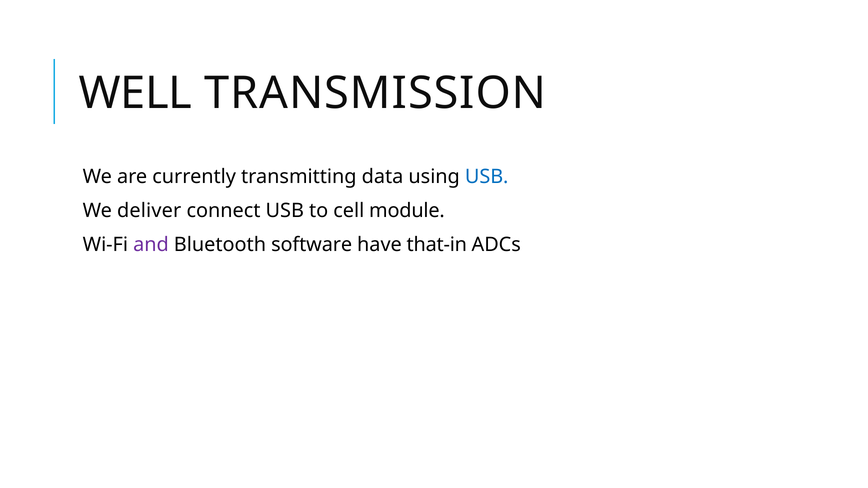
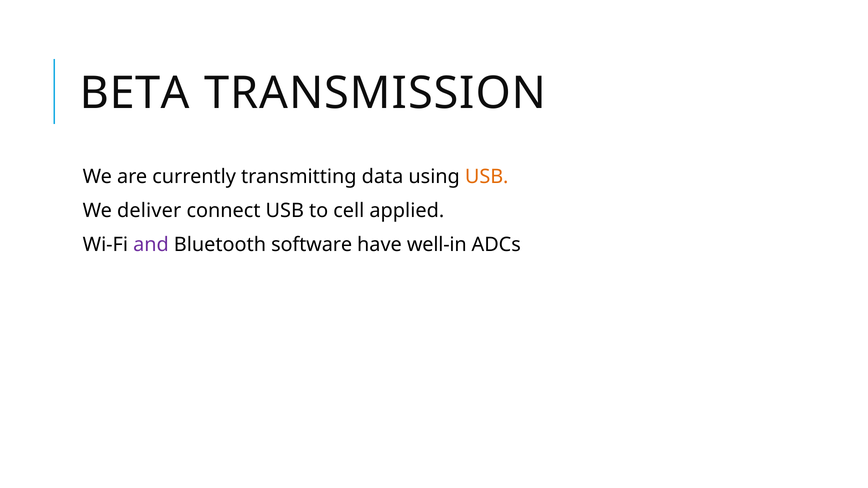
WELL: WELL -> BETA (135, 93)
USB colour: blue -> orange (487, 177)
module: module -> applied (407, 211)
that-in: that-in -> well-in (437, 245)
